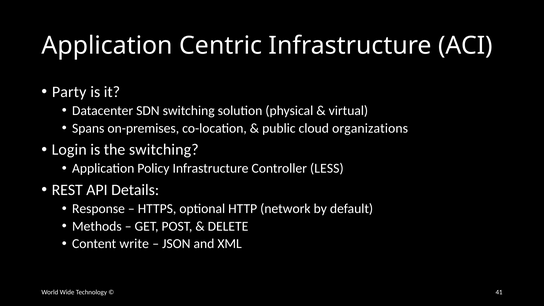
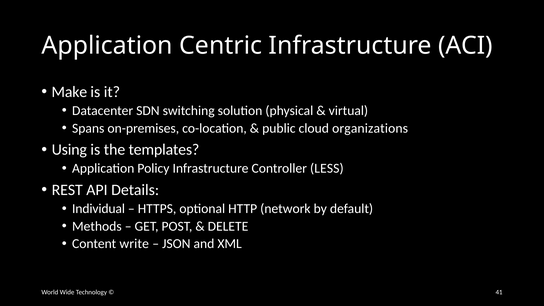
Party: Party -> Make (69, 92)
Login: Login -> Using (69, 150)
the switching: switching -> templates (164, 150)
Response: Response -> Individual (99, 209)
